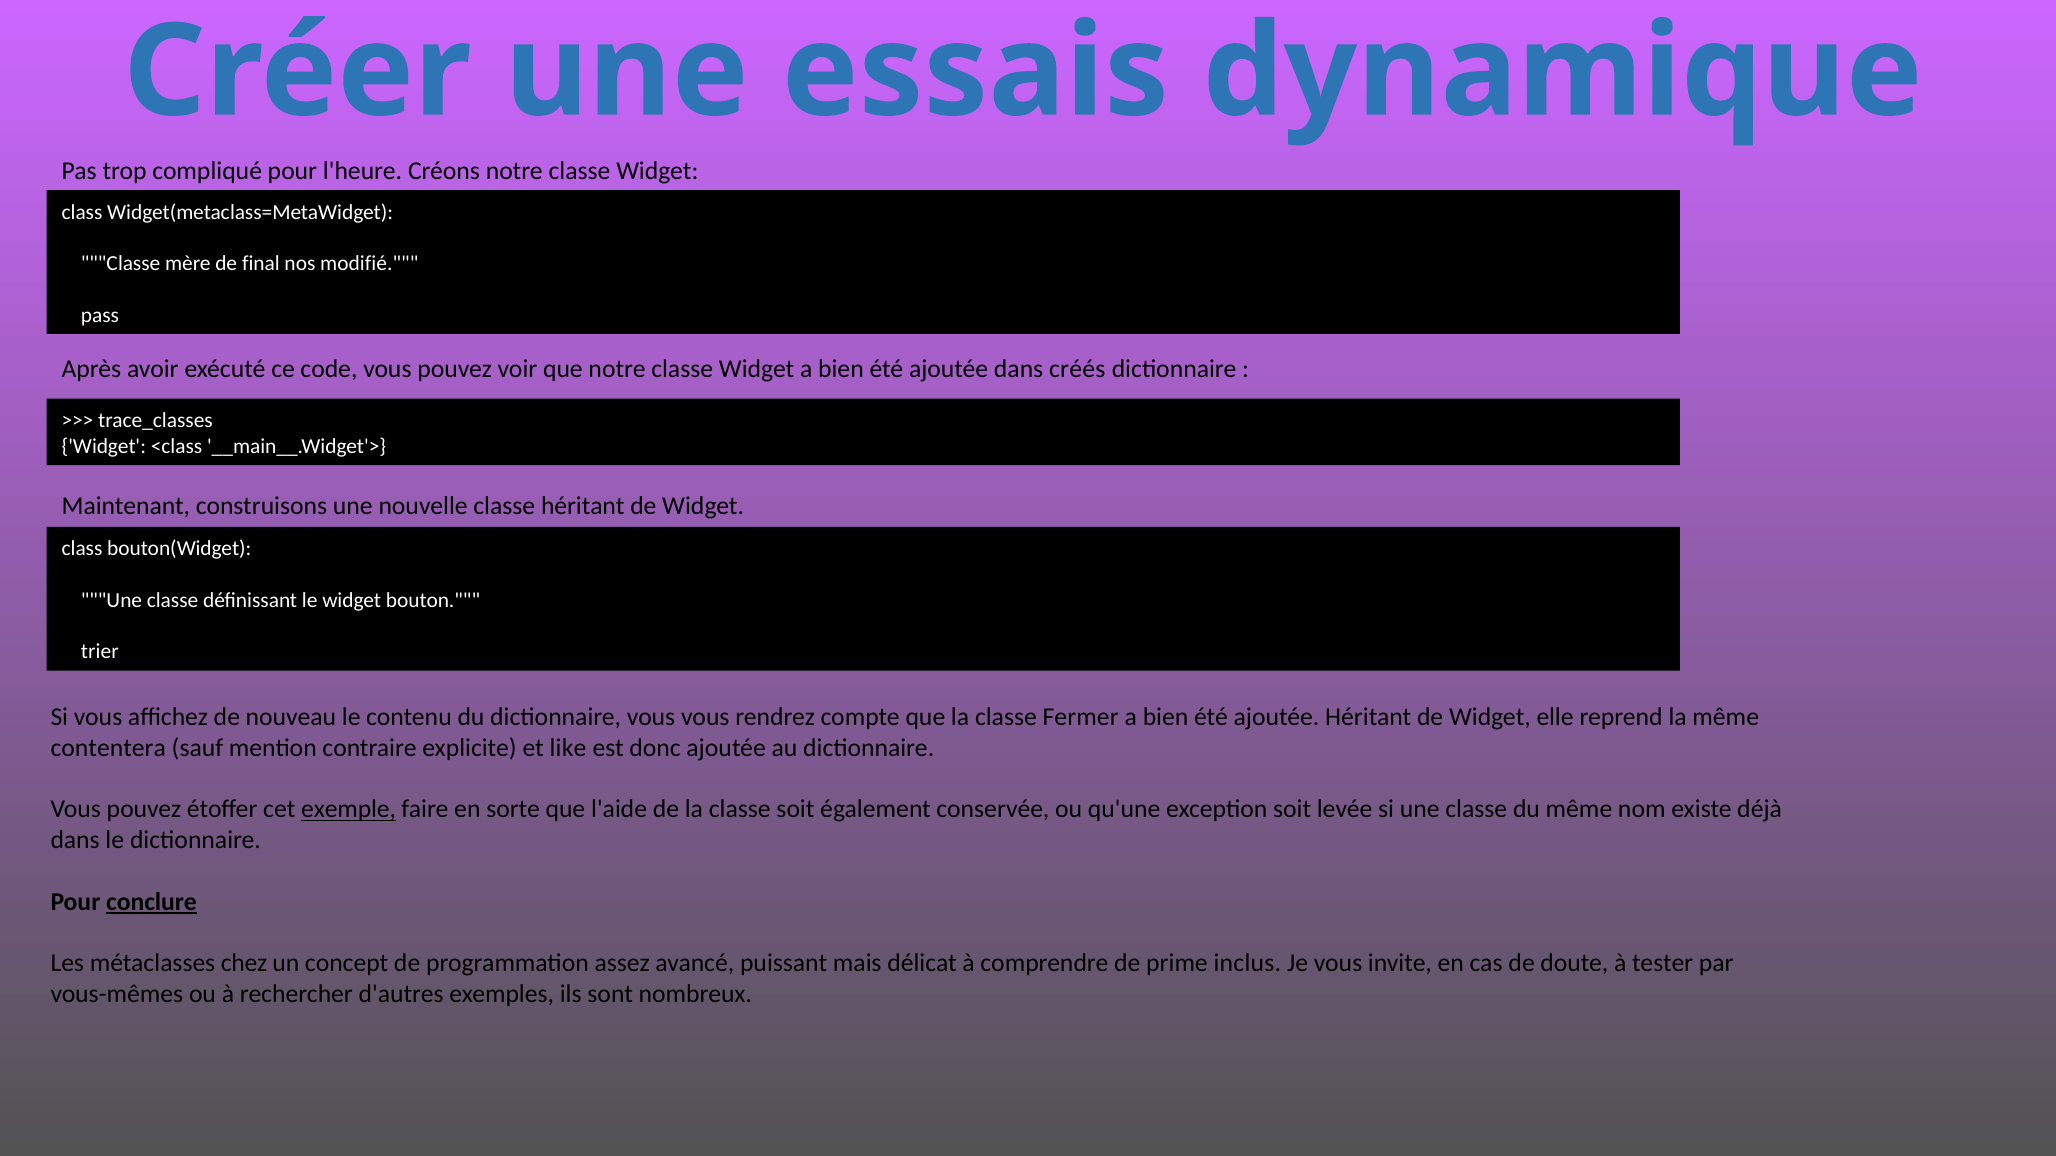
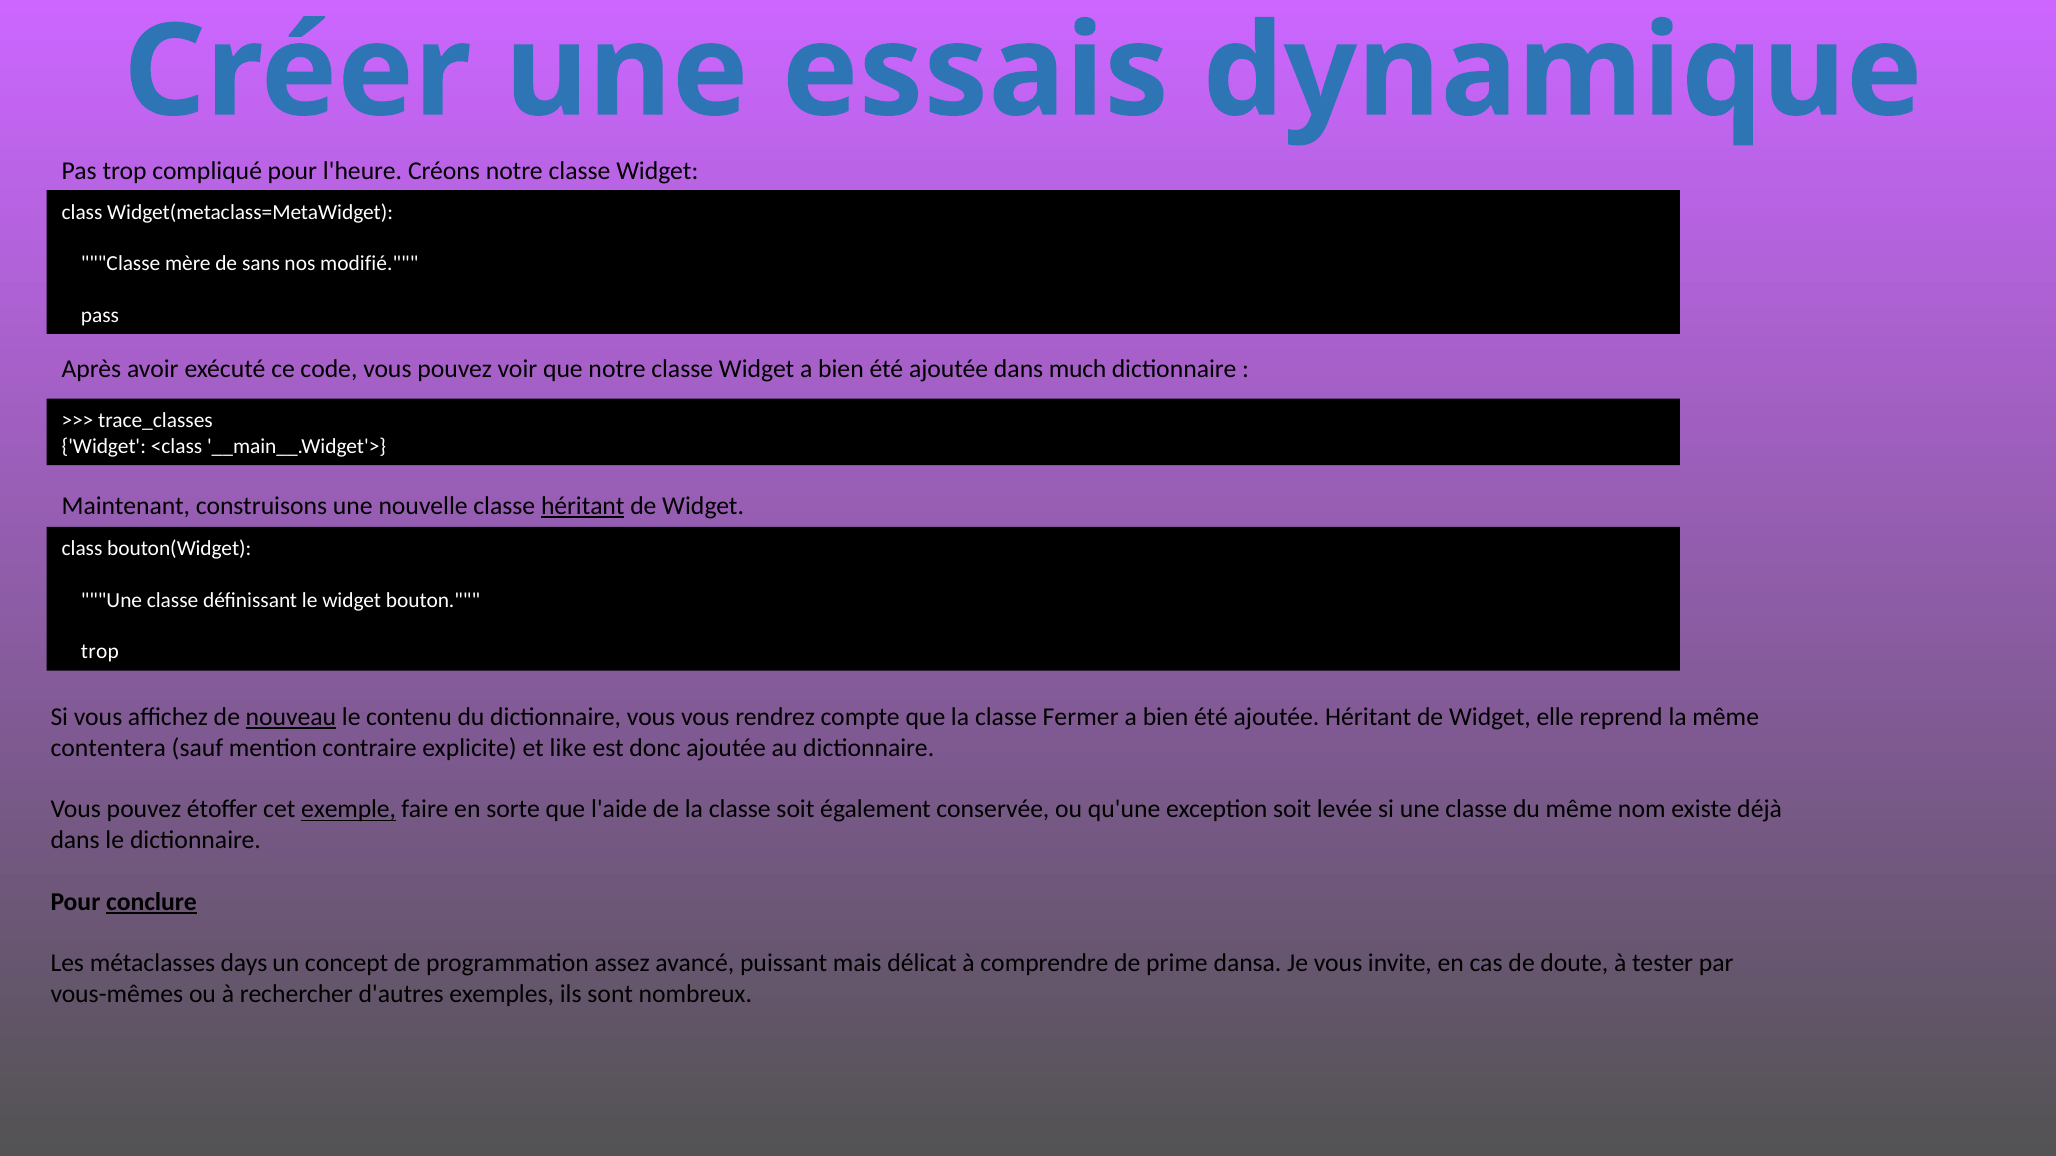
final: final -> sans (261, 264)
créés: créés -> much (1078, 369)
héritant underline: none -> present (583, 506)
trier: trier -> trop (100, 652)
nouveau underline: none -> present (291, 717)
chez: chez -> days (244, 964)
inclus: inclus -> dansa (1247, 964)
